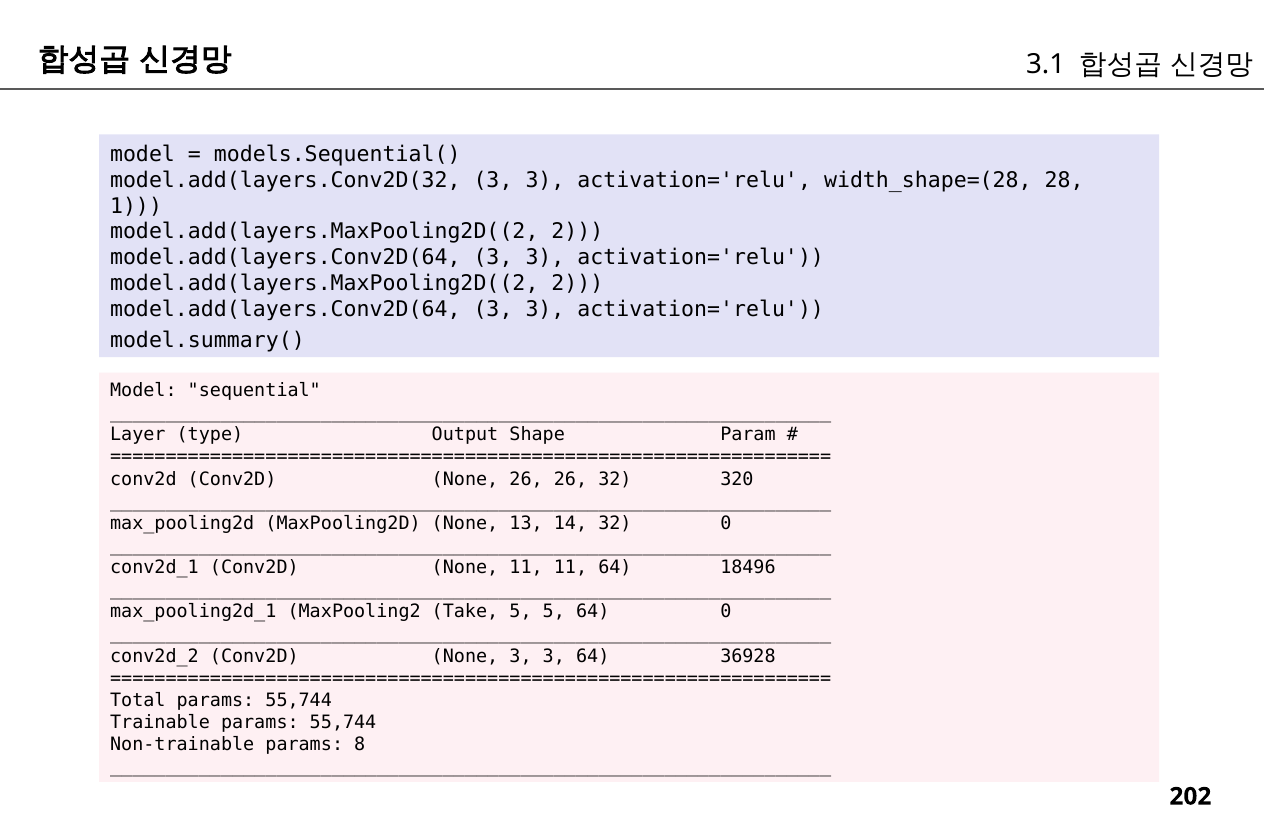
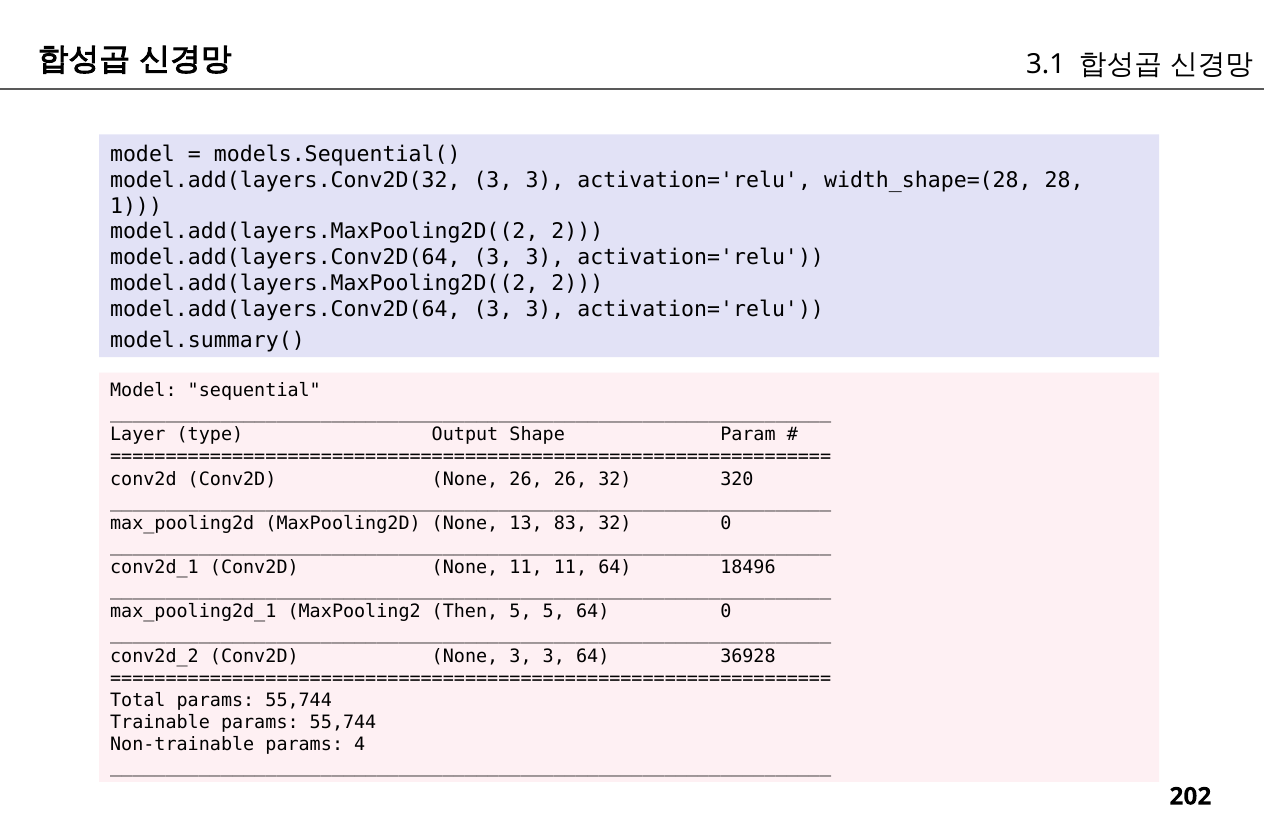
14: 14 -> 83 (571, 523)
Take: Take -> Then (465, 612)
8: 8 -> 4 (360, 745)
